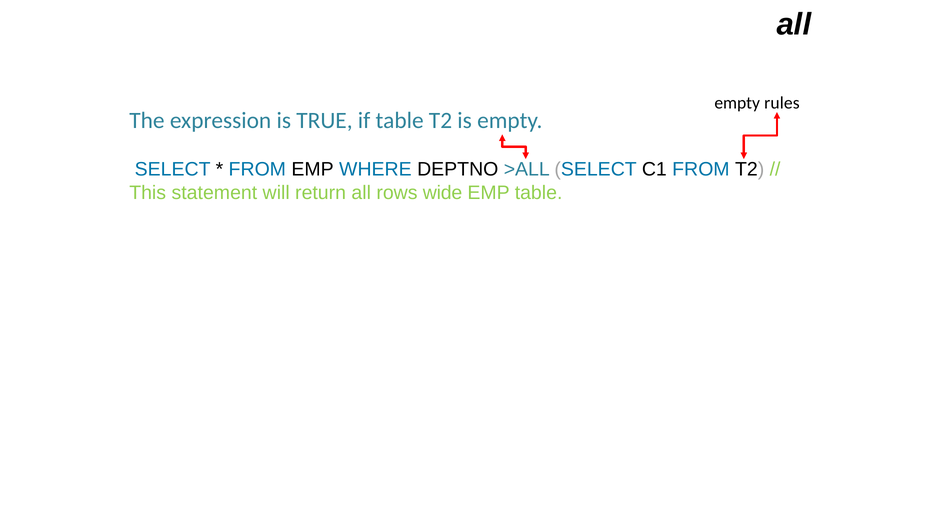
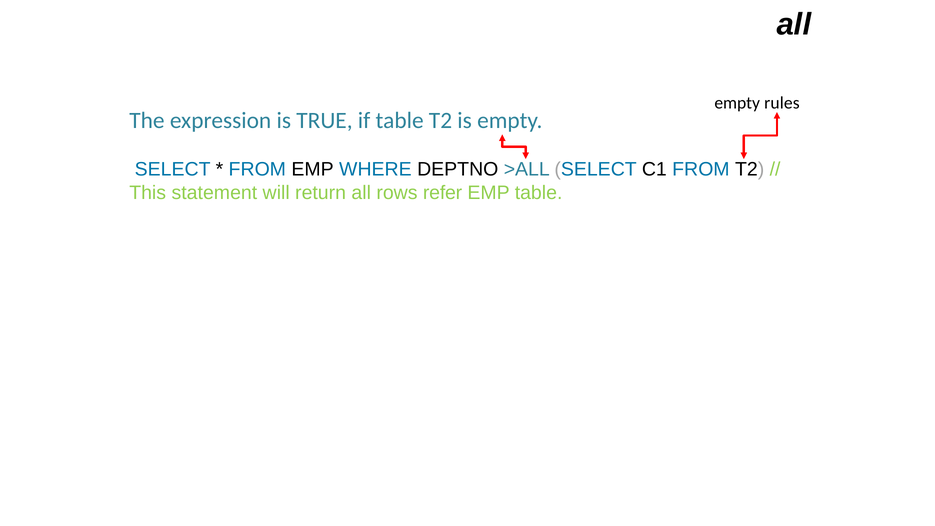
wide: wide -> refer (443, 193)
